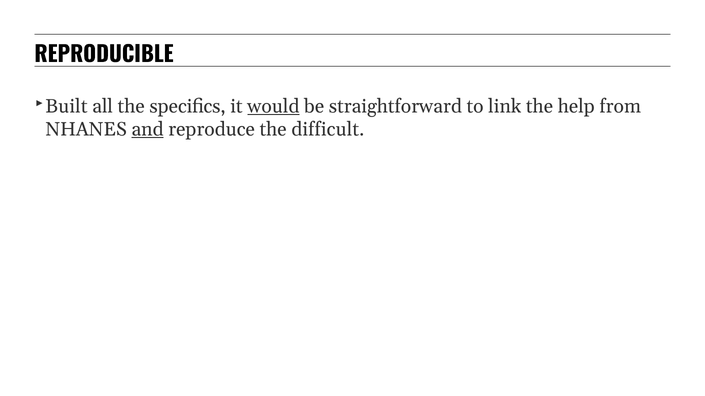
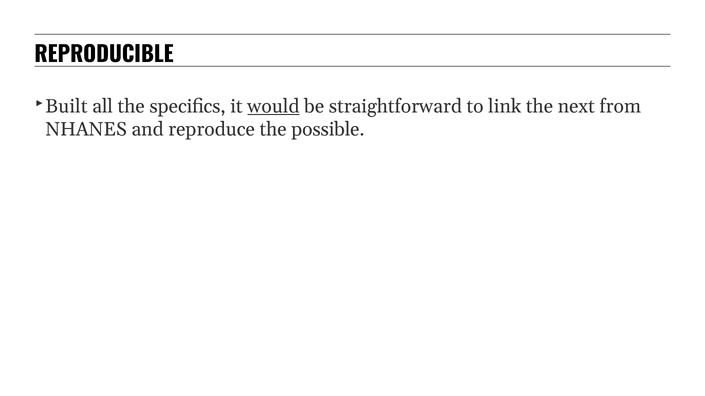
help: help -> next (576, 106)
and underline: present -> none (148, 129)
difficult: difficult -> possible (328, 129)
